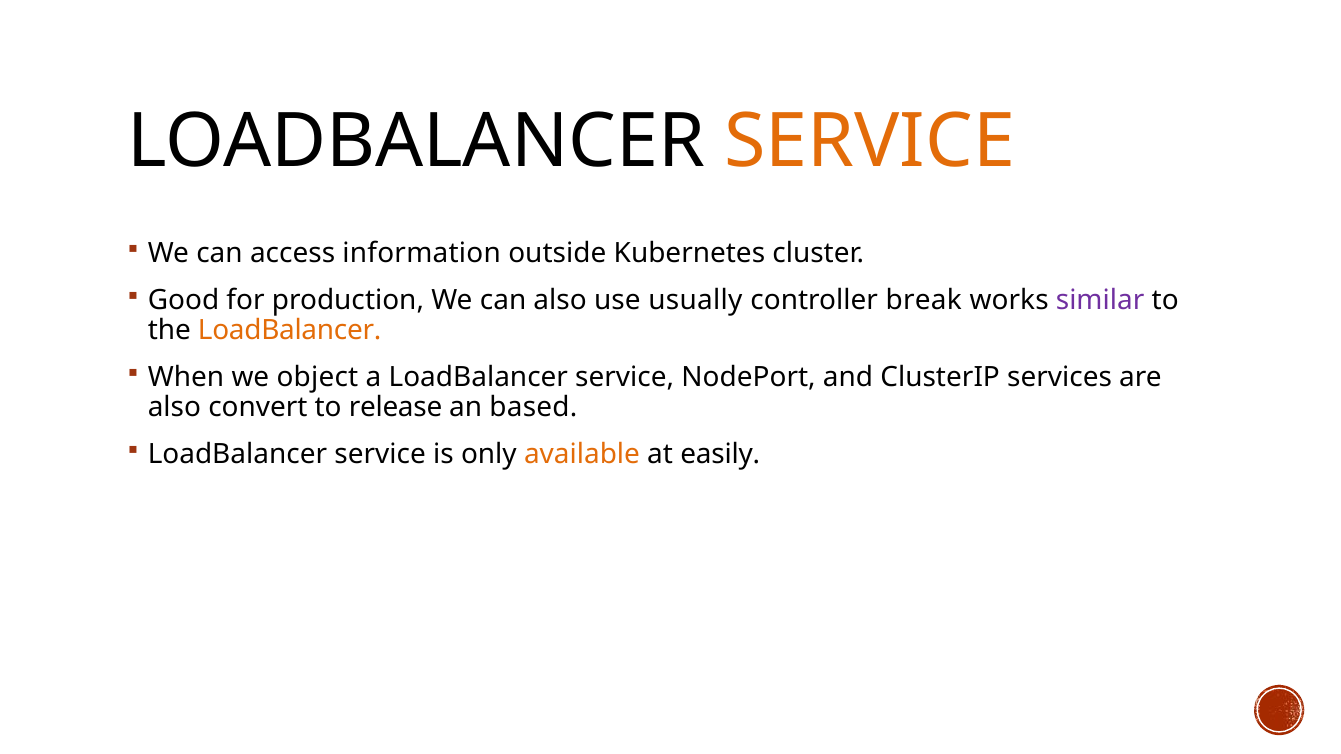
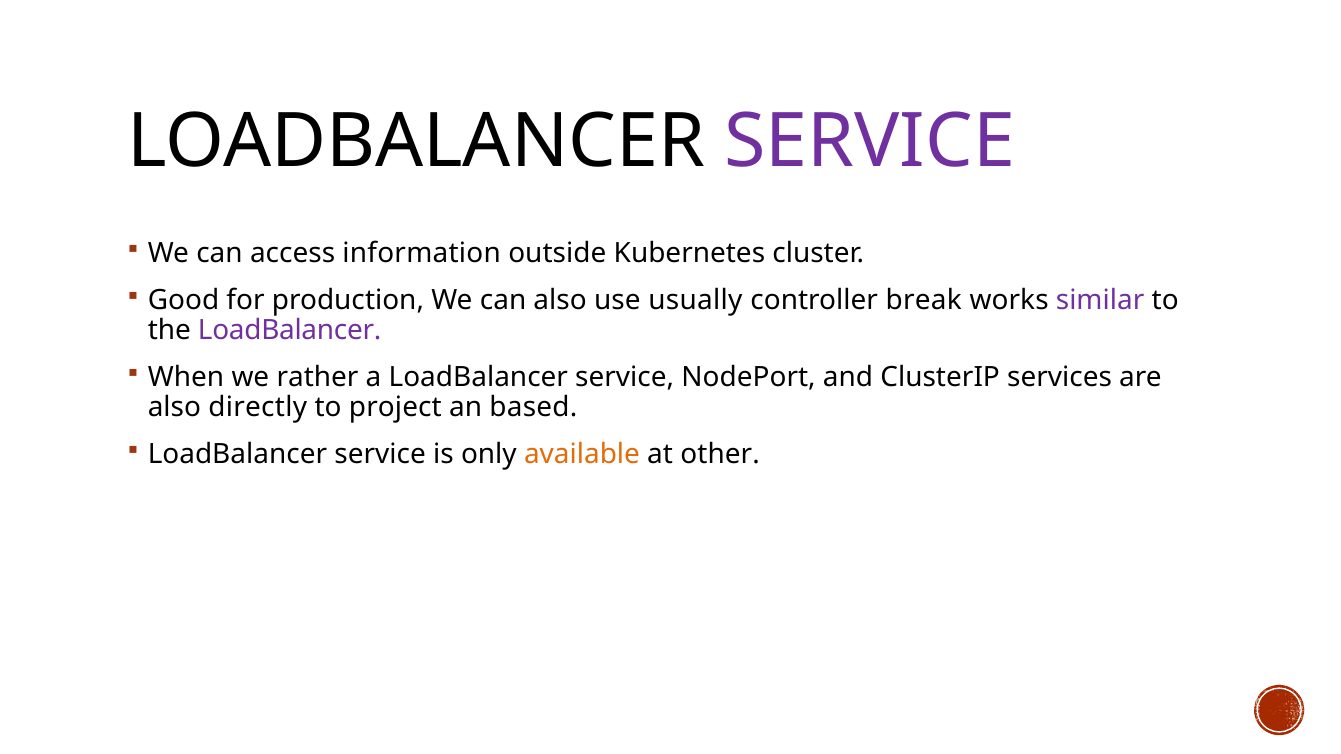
SERVICE colour: orange -> purple (870, 141)
LoadBalancer colour: orange -> purple (290, 330)
object: object -> rather (318, 377)
convert: convert -> directly (258, 407)
release: release -> project (395, 407)
easily: easily -> other (720, 454)
